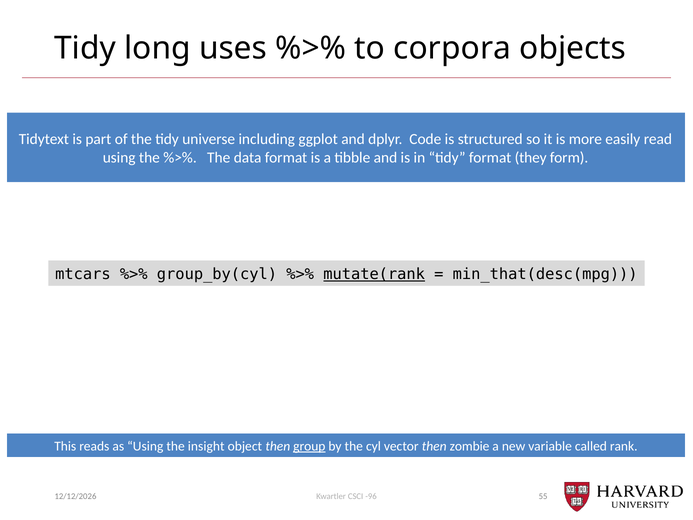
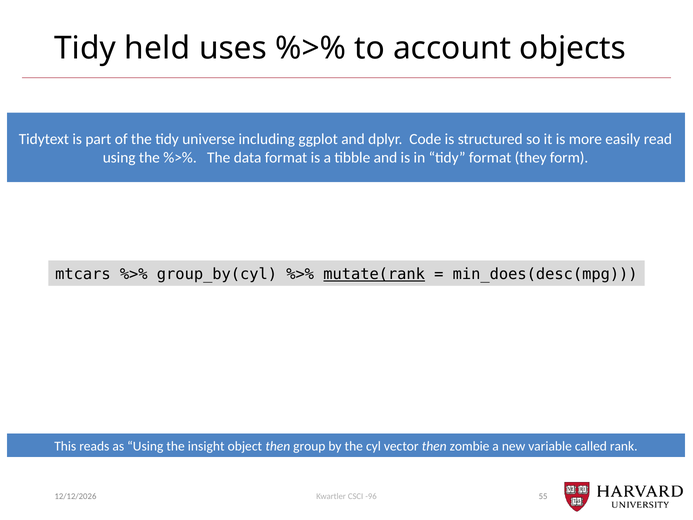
long: long -> held (157, 48)
corpora: corpora -> account (452, 48)
min_that(desc(mpg: min_that(desc(mpg -> min_does(desc(mpg (545, 274)
group underline: present -> none (309, 446)
